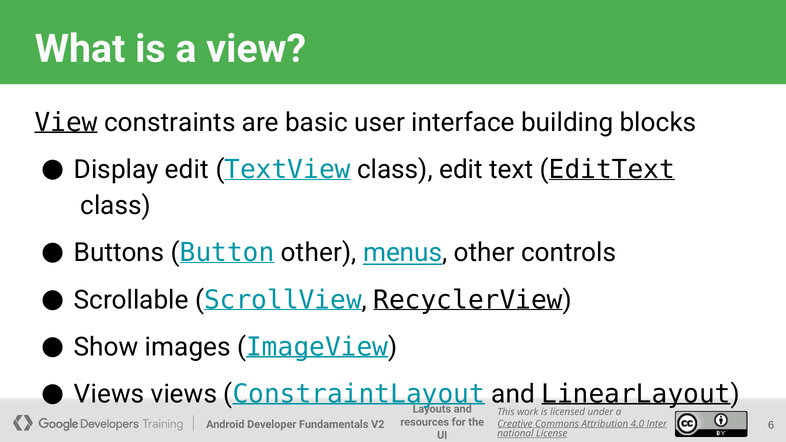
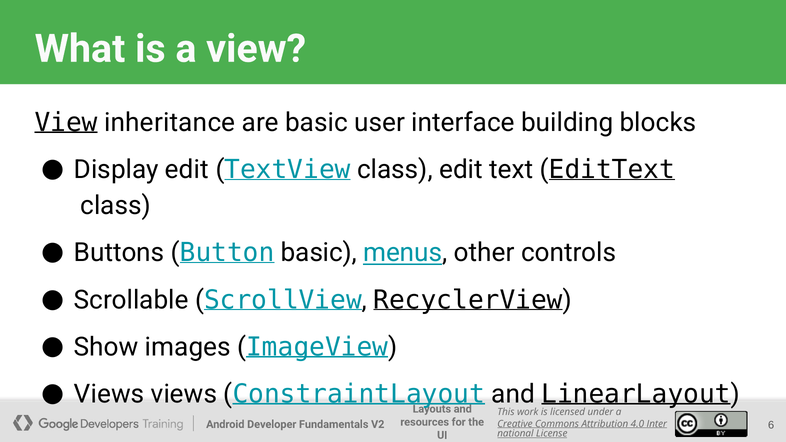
constraints: constraints -> inheritance (170, 123)
Button other: other -> basic (319, 253)
